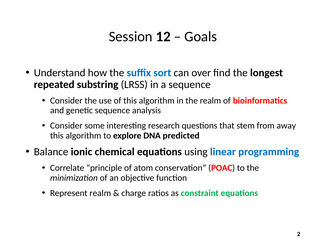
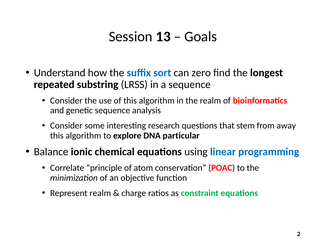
12: 12 -> 13 (163, 37)
over: over -> zero (201, 73)
predicted: predicted -> particular (181, 135)
